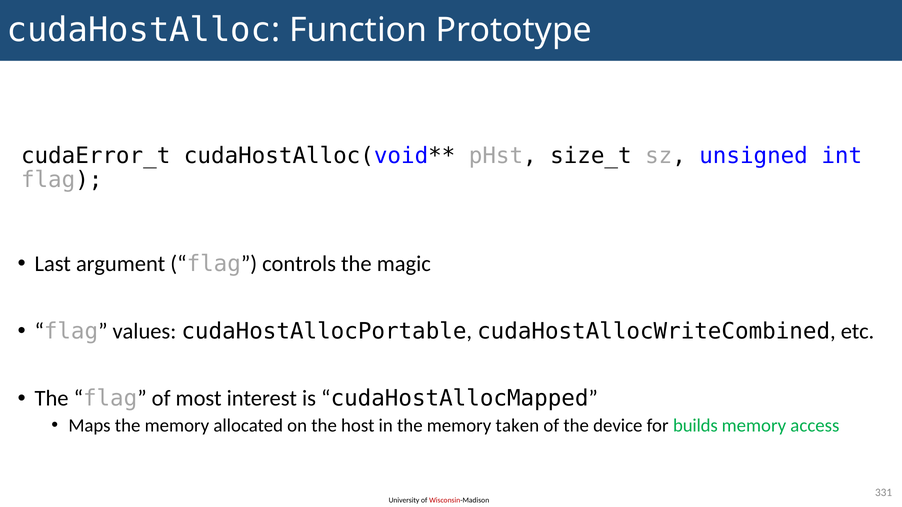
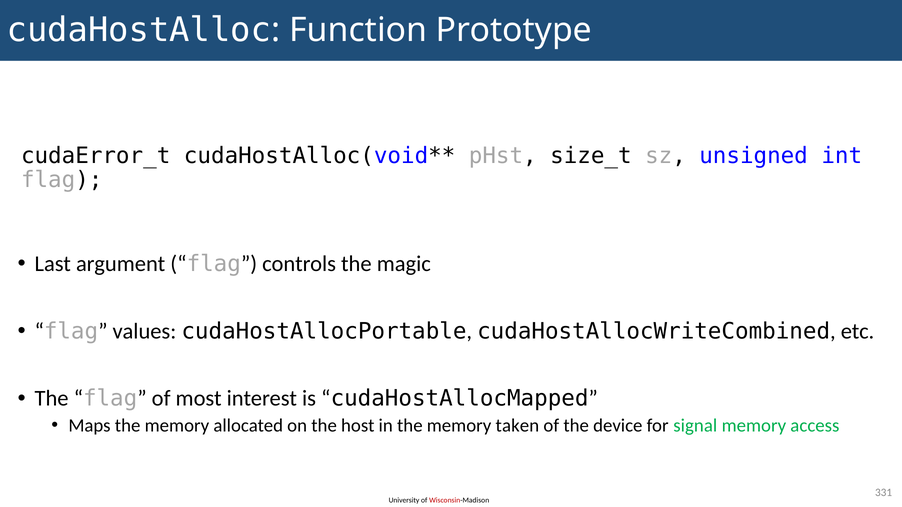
builds: builds -> signal (695, 426)
